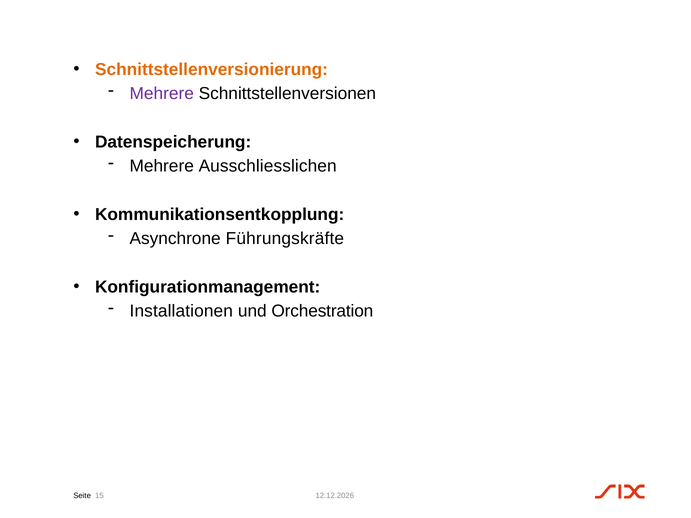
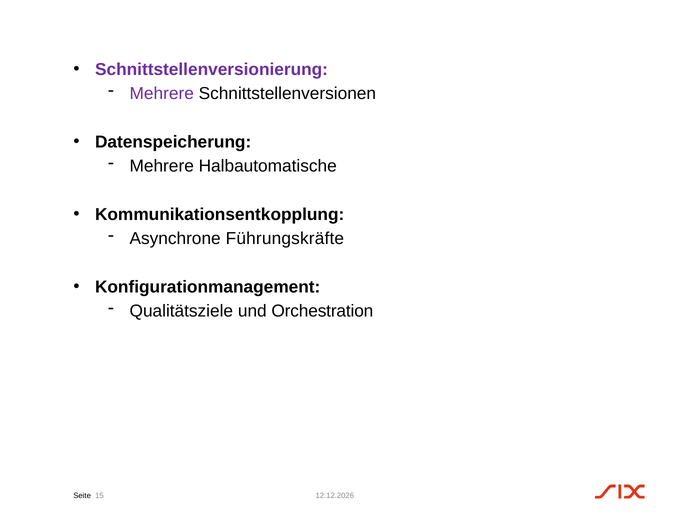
Schnittstellenversionierung colour: orange -> purple (212, 69)
Ausschliesslichen: Ausschliesslichen -> Halbautomatische (268, 166)
Installationen: Installationen -> Qualitätsziele (181, 311)
